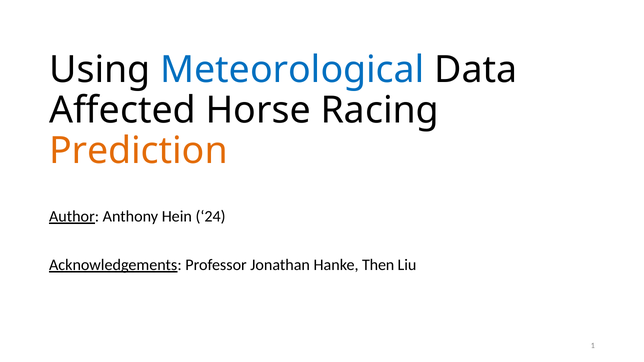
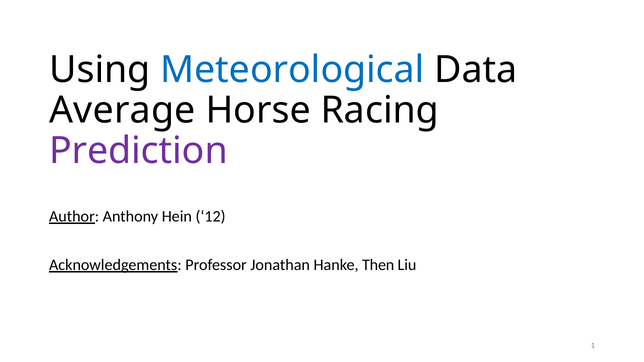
Affected: Affected -> Average (122, 110)
Prediction colour: orange -> purple (138, 151)
24: 24 -> 12 (211, 217)
